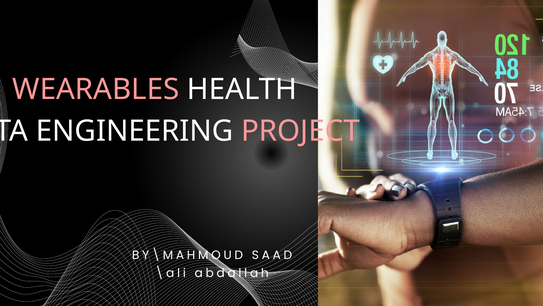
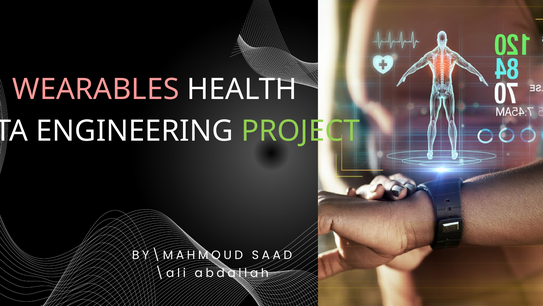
PROJECT colour: pink -> light green (300, 131)
